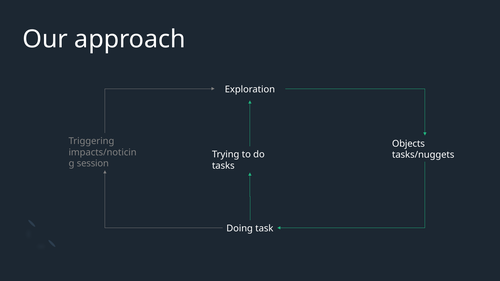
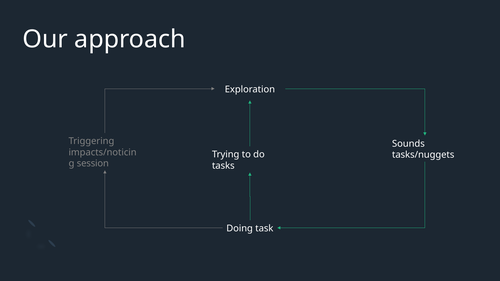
Objects: Objects -> Sounds (408, 144)
